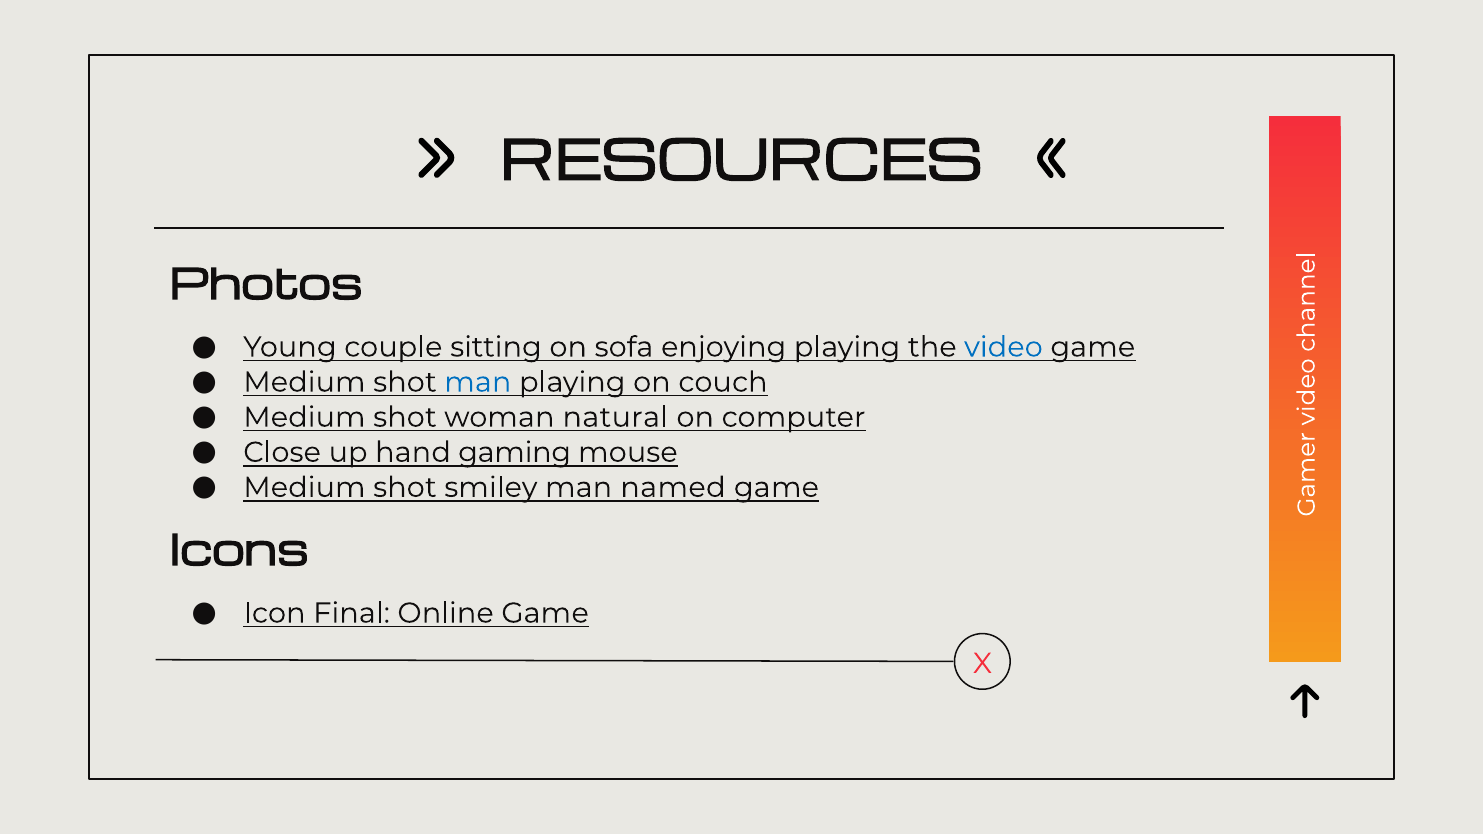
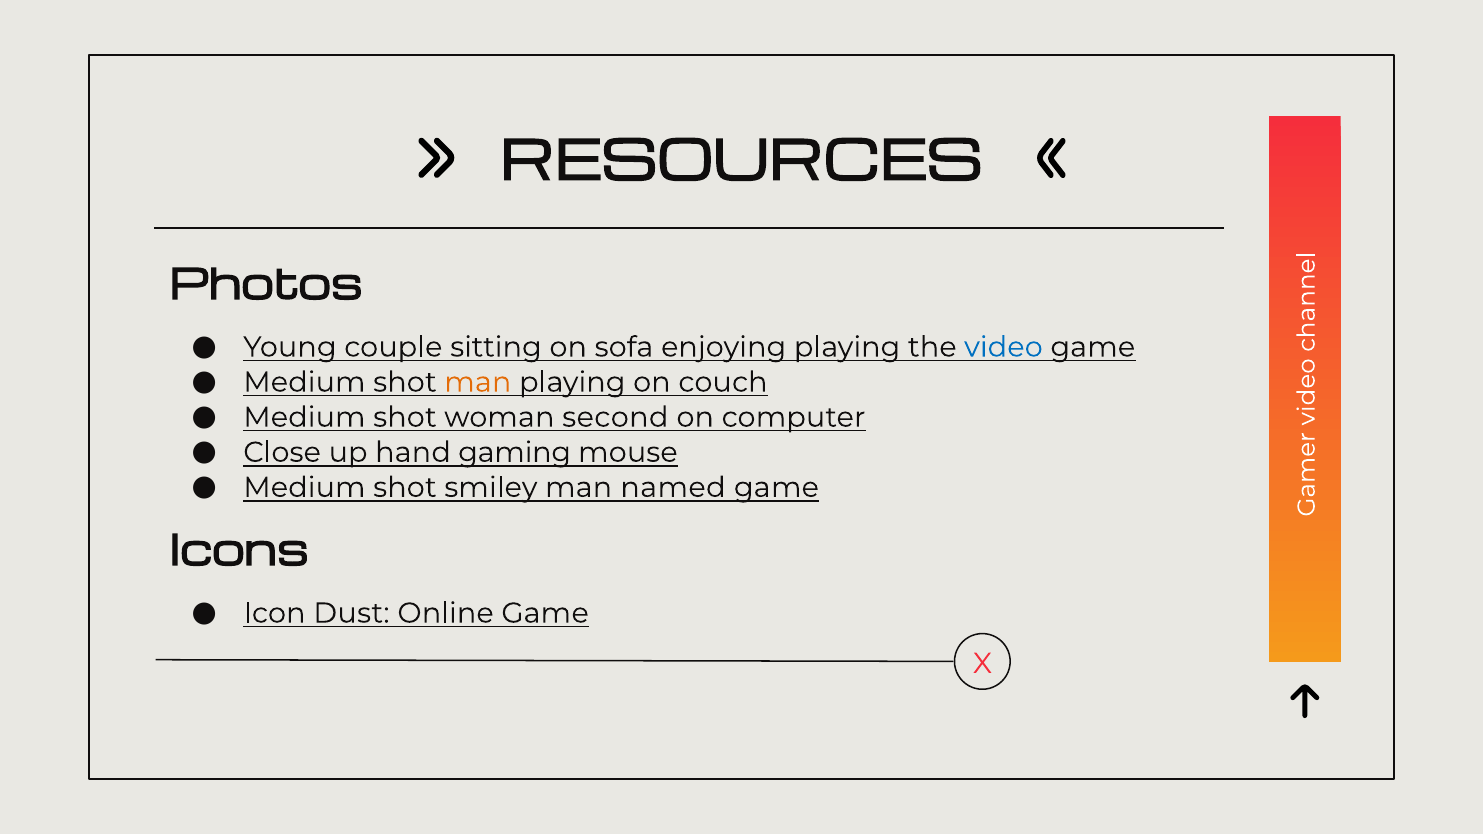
man colour: blue -> orange (478, 382)
natural: natural -> second (615, 417)
Final: Final -> Dust (351, 613)
